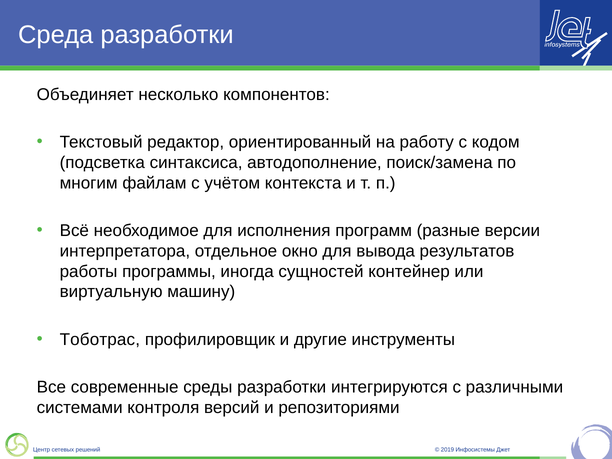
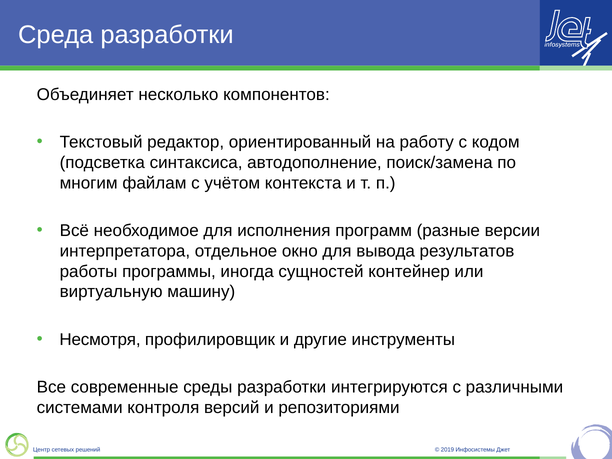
Тоботрас: Тоботрас -> Несмотря (100, 339)
